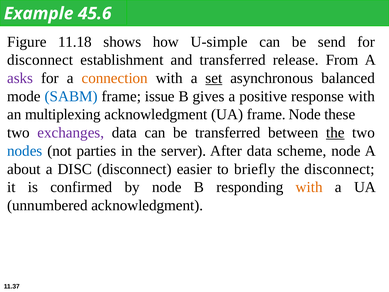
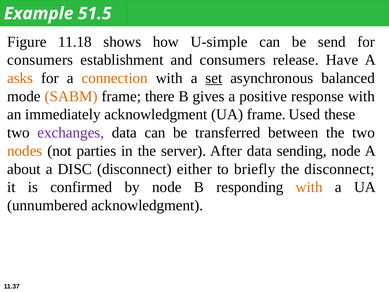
45.6: 45.6 -> 51.5 (95, 14)
disconnect: disconnect -> consumers (40, 60)
and transferred: transferred -> consumers (233, 60)
From: From -> Have (342, 60)
asks colour: purple -> orange (20, 78)
SABM colour: blue -> orange (71, 96)
issue: issue -> there (160, 96)
multiplexing: multiplexing -> immediately (63, 114)
frame Node: Node -> Used (305, 114)
the underline: present -> none (335, 133)
nodes colour: blue -> orange (25, 151)
scheme: scheme -> sending (302, 151)
easier: easier -> either (194, 169)
